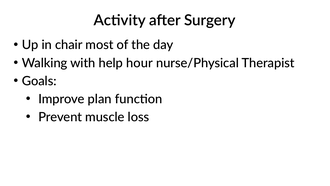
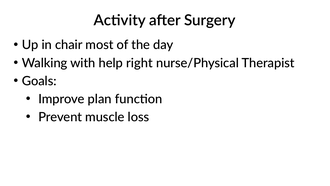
hour: hour -> right (139, 63)
